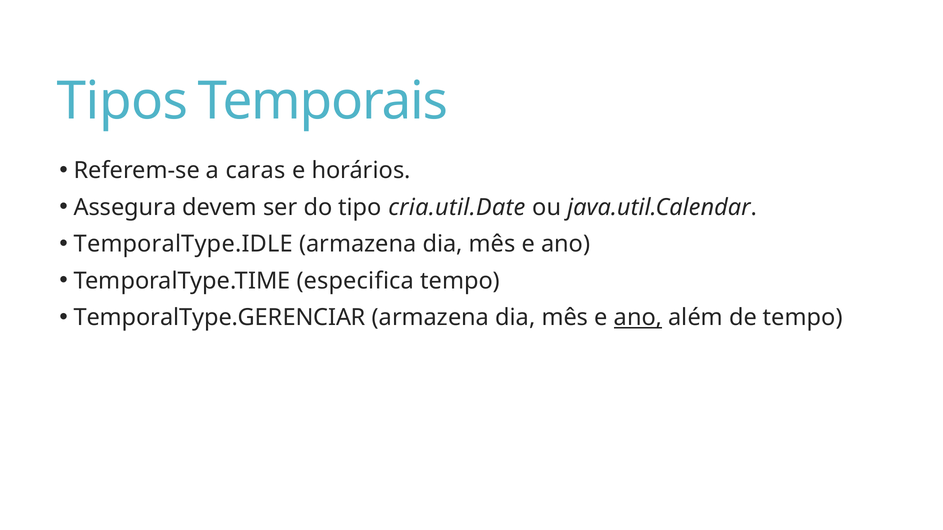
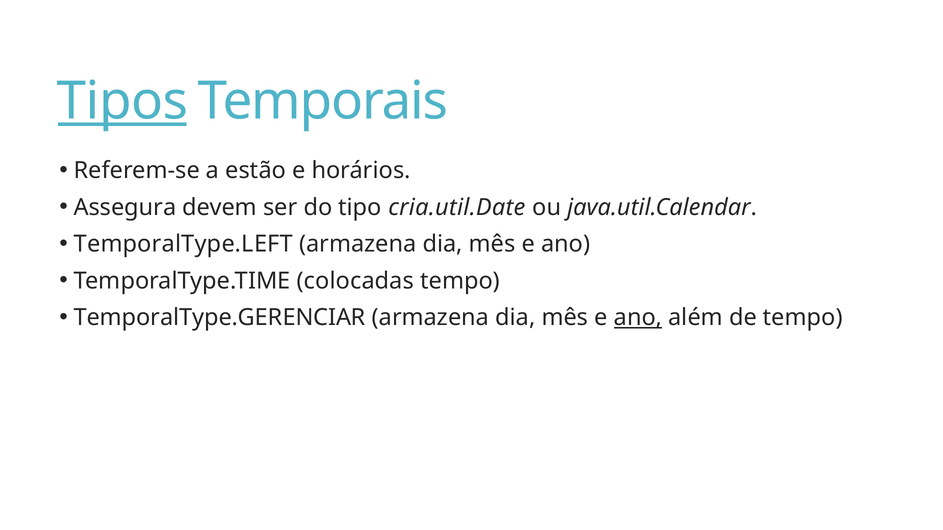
Tipos underline: none -> present (122, 101)
caras: caras -> estão (256, 171)
TemporalType.IDLE: TemporalType.IDLE -> TemporalType.LEFT (183, 244)
especifica: especifica -> colocadas (355, 281)
